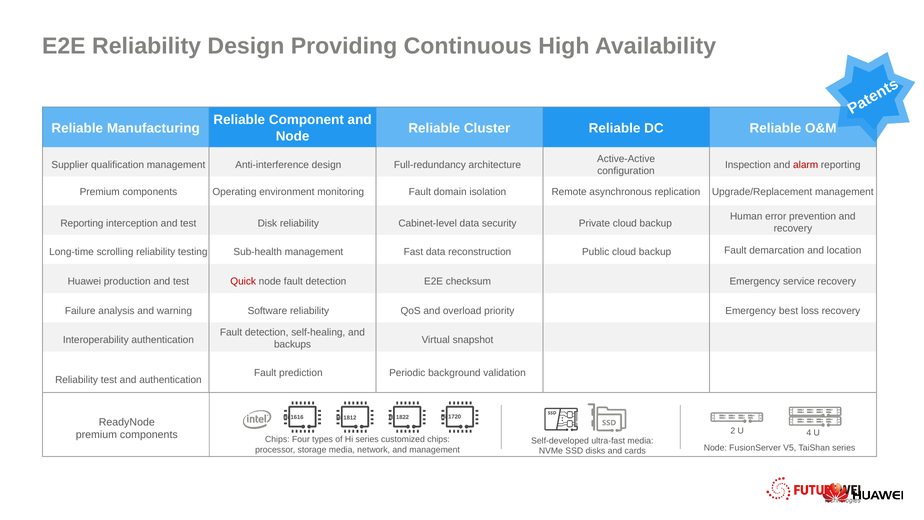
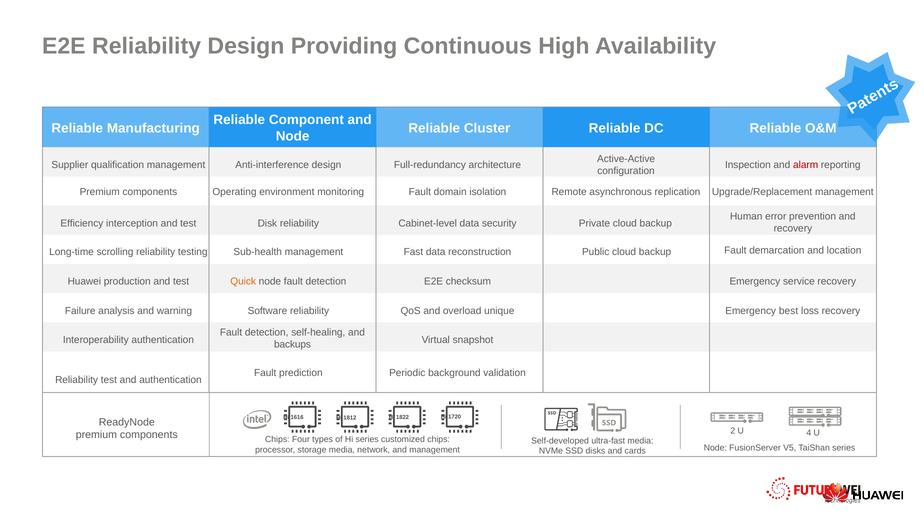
Reporting: Reporting -> Efficiency (82, 223)
Quick colour: red -> orange (243, 281)
priority: priority -> unique (499, 311)
